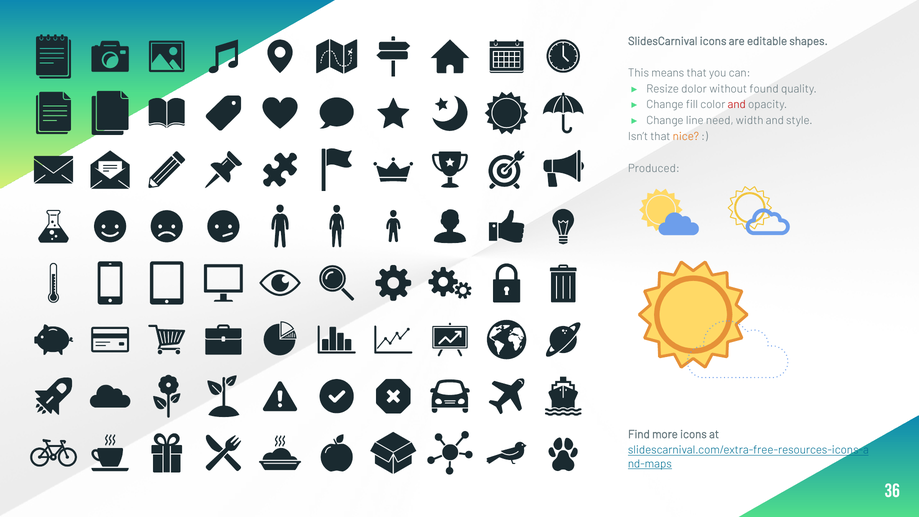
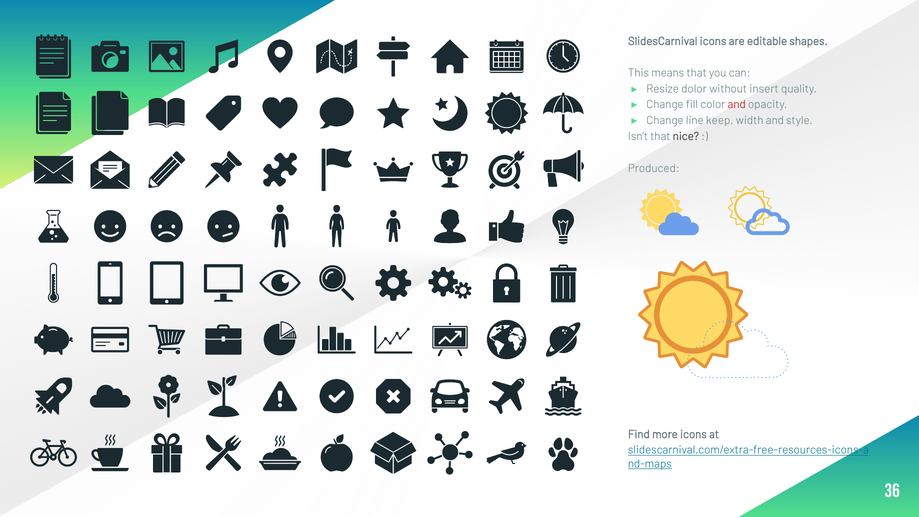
found: found -> insert (764, 89)
need: need -> keep (720, 121)
nice colour: orange -> black (686, 136)
